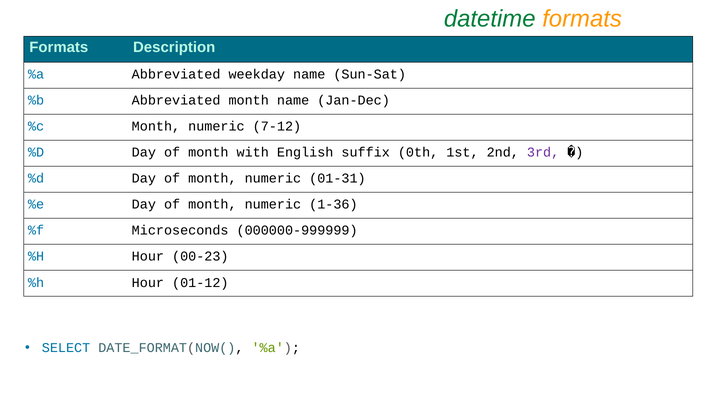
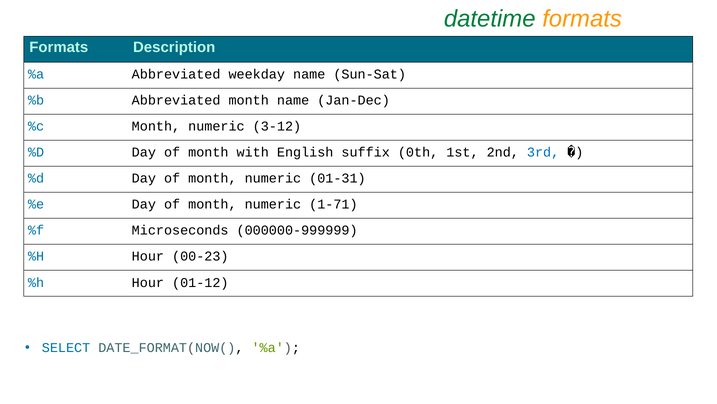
7-12: 7-12 -> 3-12 (277, 126)
3rd colour: purple -> blue (543, 152)
1-36: 1-36 -> 1-71 (333, 204)
